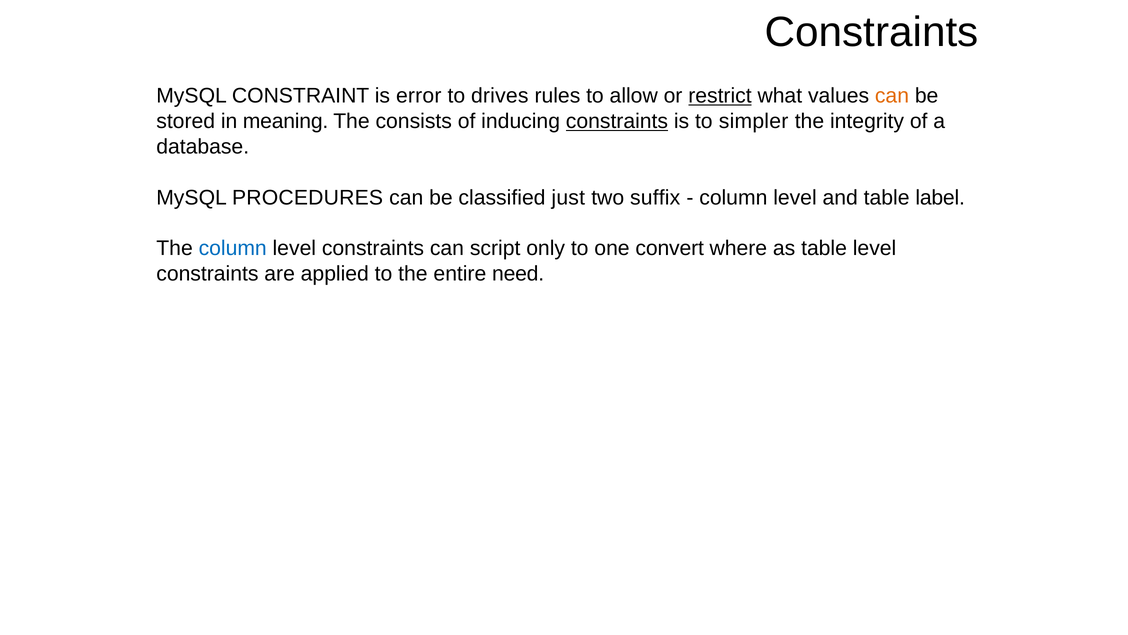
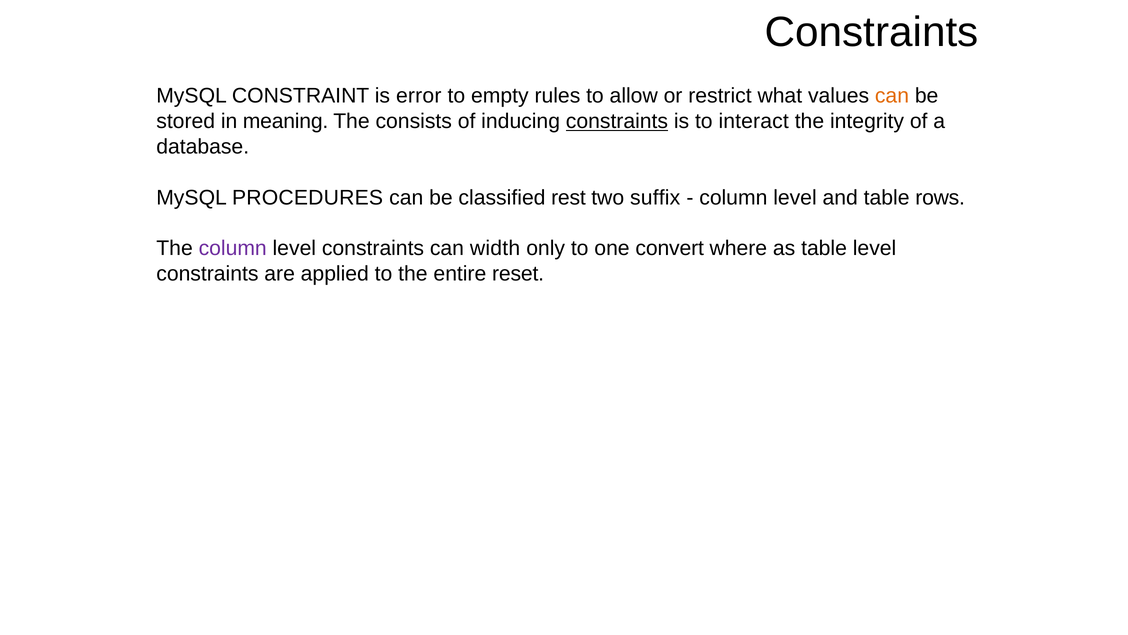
drives: drives -> empty (500, 96)
restrict underline: present -> none (720, 96)
simpler: simpler -> interact (754, 121)
just: just -> rest (568, 197)
label: label -> rows (940, 197)
column colour: blue -> purple (233, 248)
script: script -> width (495, 248)
need: need -> reset (518, 274)
